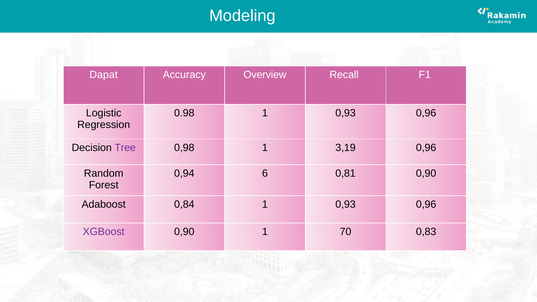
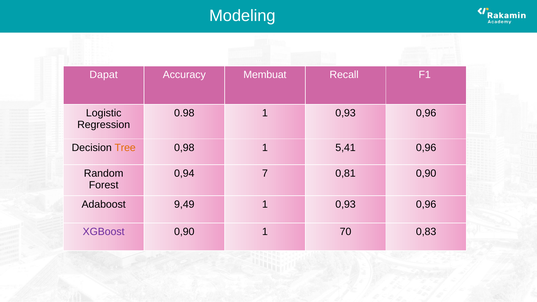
Overview: Overview -> Membuat (265, 75)
Tree colour: purple -> orange (125, 148)
3,19: 3,19 -> 5,41 (346, 148)
6: 6 -> 7 (265, 174)
0,84: 0,84 -> 9,49 (184, 204)
